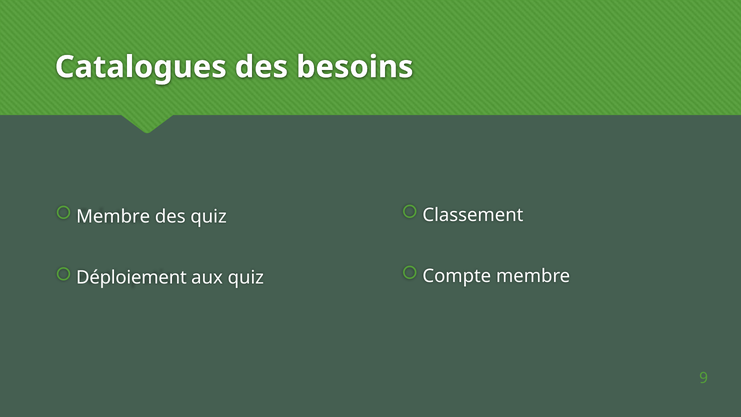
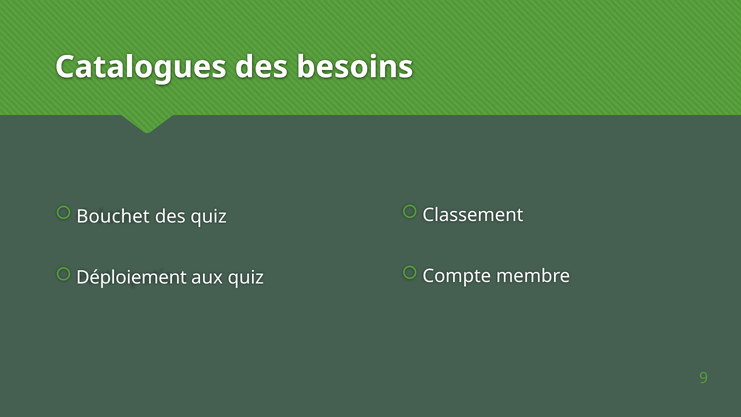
Membre: Membre -> Bouchet (113, 216)
